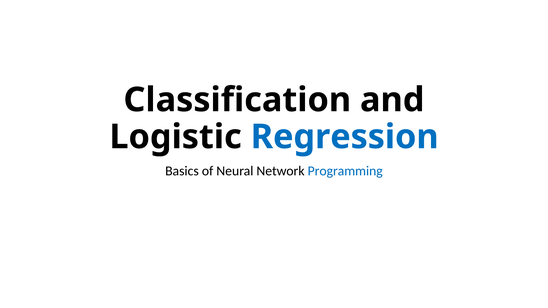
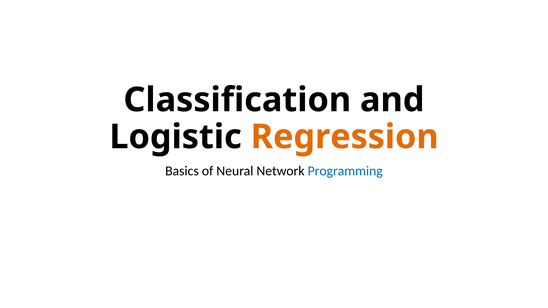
Regression colour: blue -> orange (345, 137)
